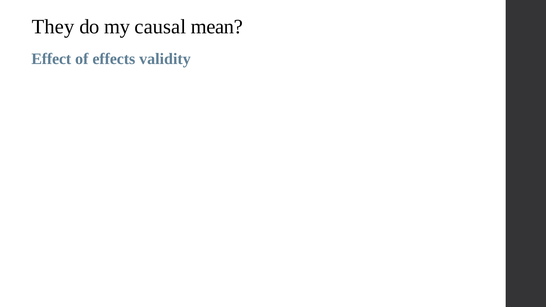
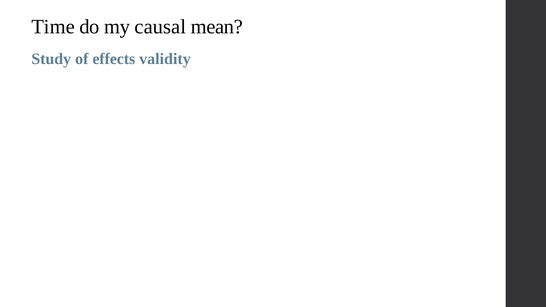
They: They -> Time (53, 27)
Effect: Effect -> Study (51, 59)
